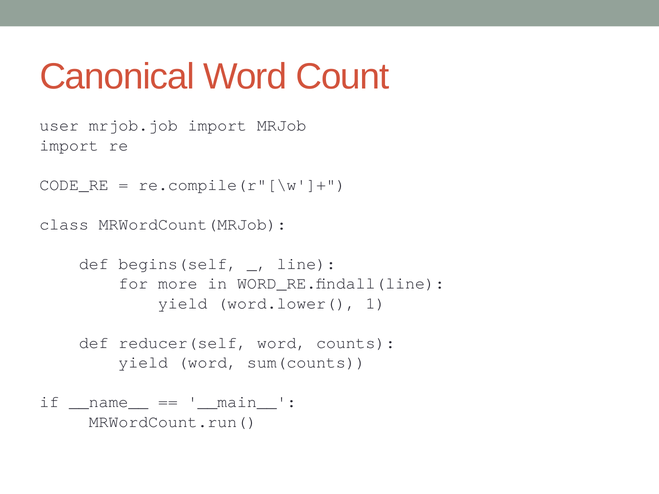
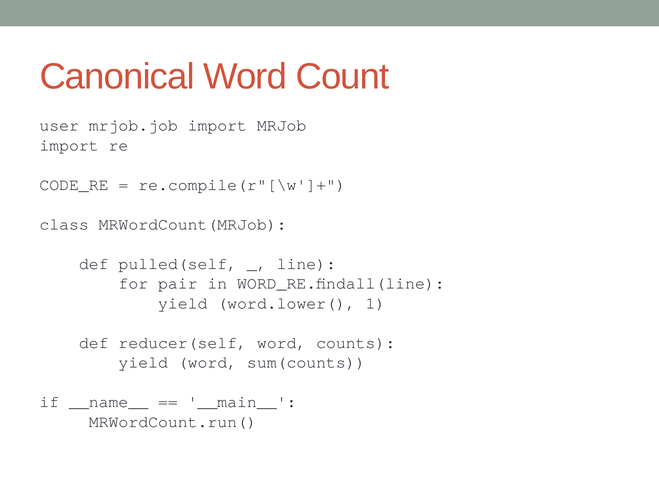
begins(self: begins(self -> pulled(self (178, 264)
more: more -> pair (178, 284)
